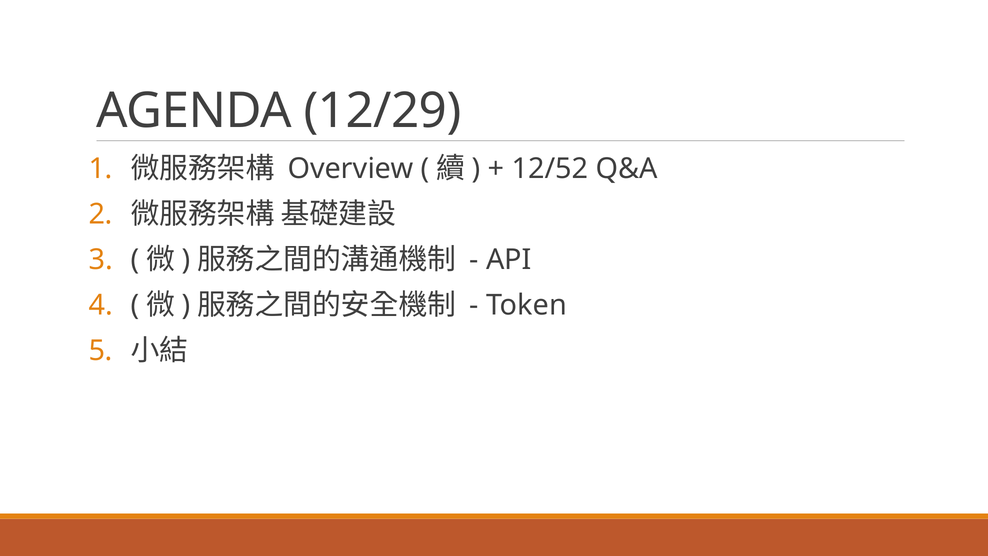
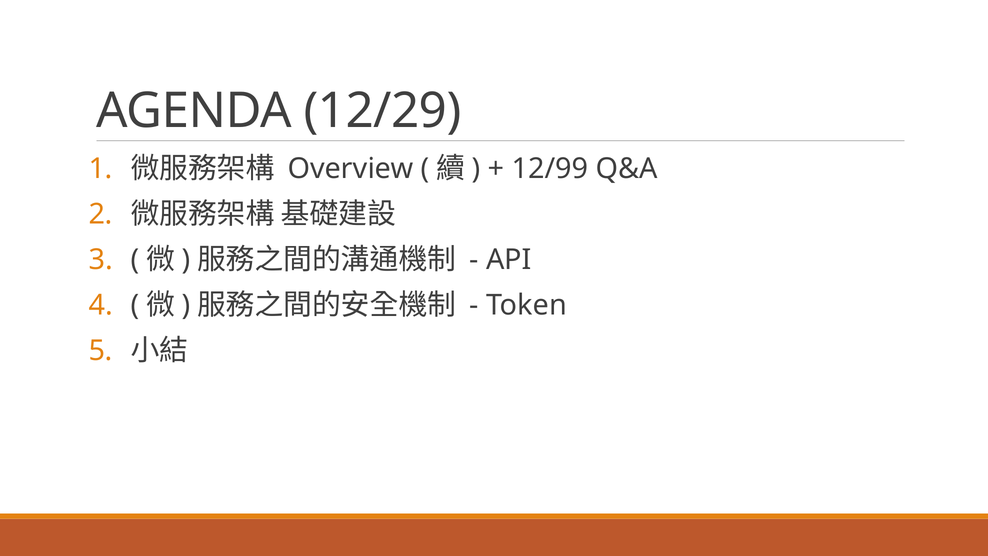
12/52: 12/52 -> 12/99 (550, 169)
